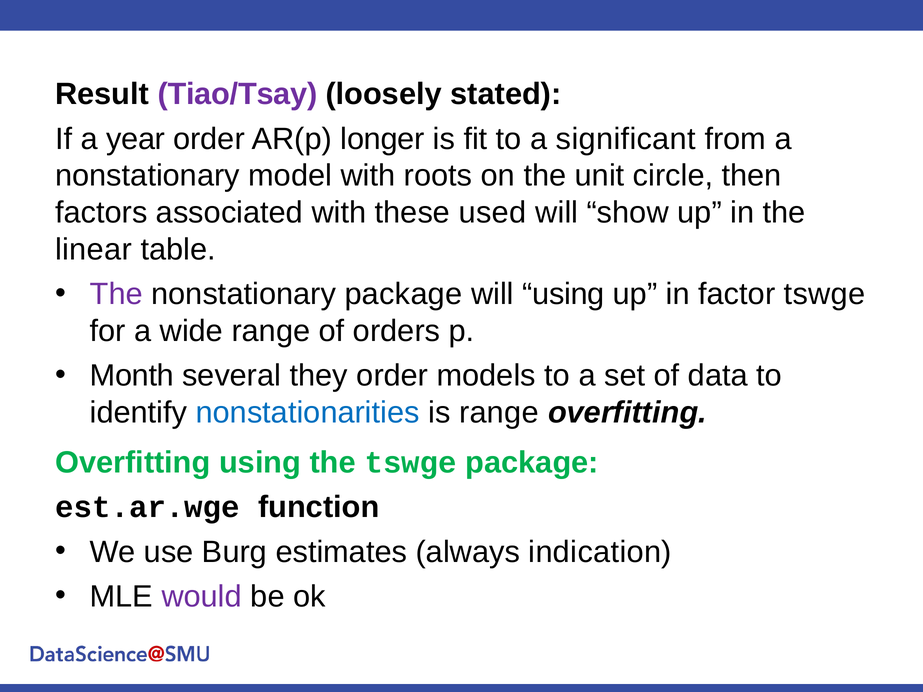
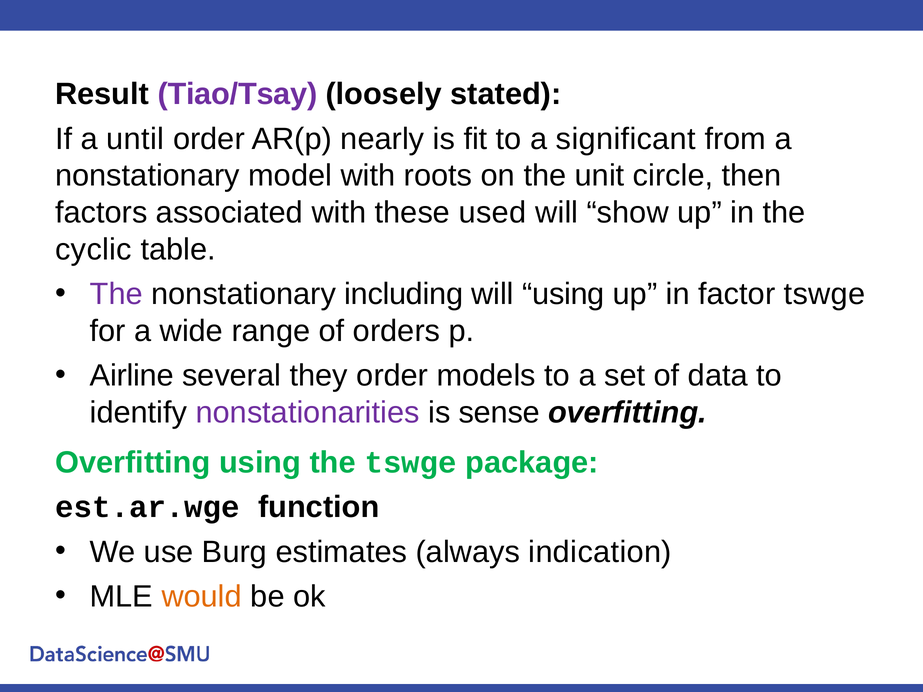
year: year -> until (135, 139)
longer: longer -> nearly (382, 139)
linear: linear -> cyclic (93, 250)
nonstationary package: package -> including (404, 294)
Month: Month -> Airline (132, 376)
nonstationarities colour: blue -> purple (308, 413)
is range: range -> sense (499, 413)
would colour: purple -> orange (202, 597)
